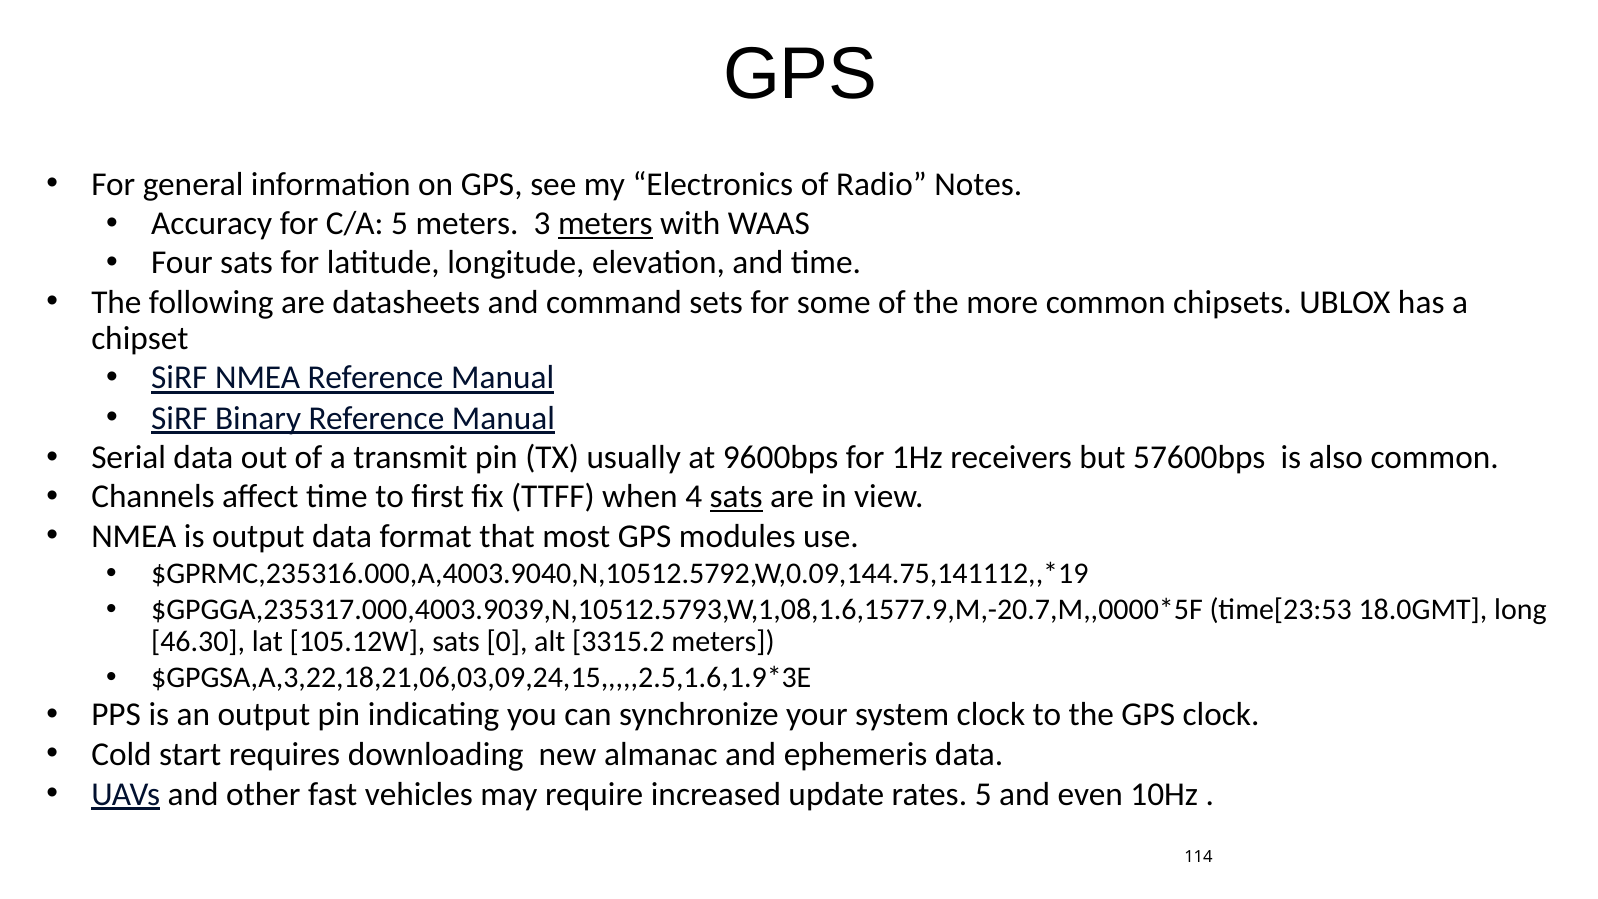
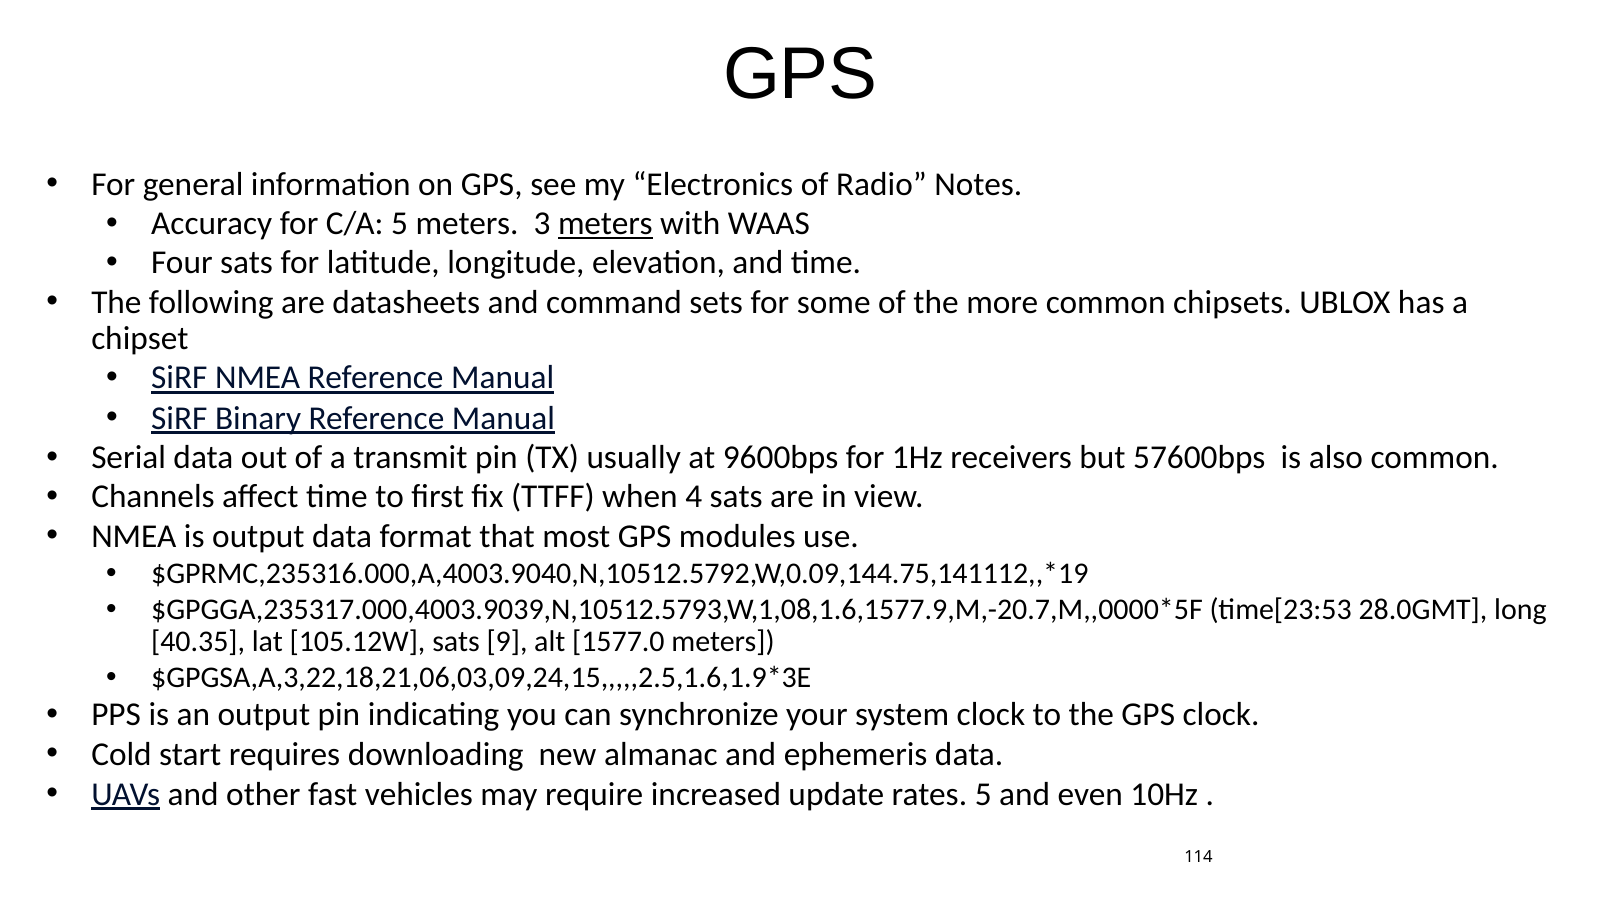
sats underline: present -> none (736, 497)
18.0GMT: 18.0GMT -> 28.0GMT (1423, 609)
46.30: 46.30 -> 40.35 (198, 642)
0: 0 -> 9 (507, 642)
3315.2: 3315.2 -> 1577.0 (618, 642)
